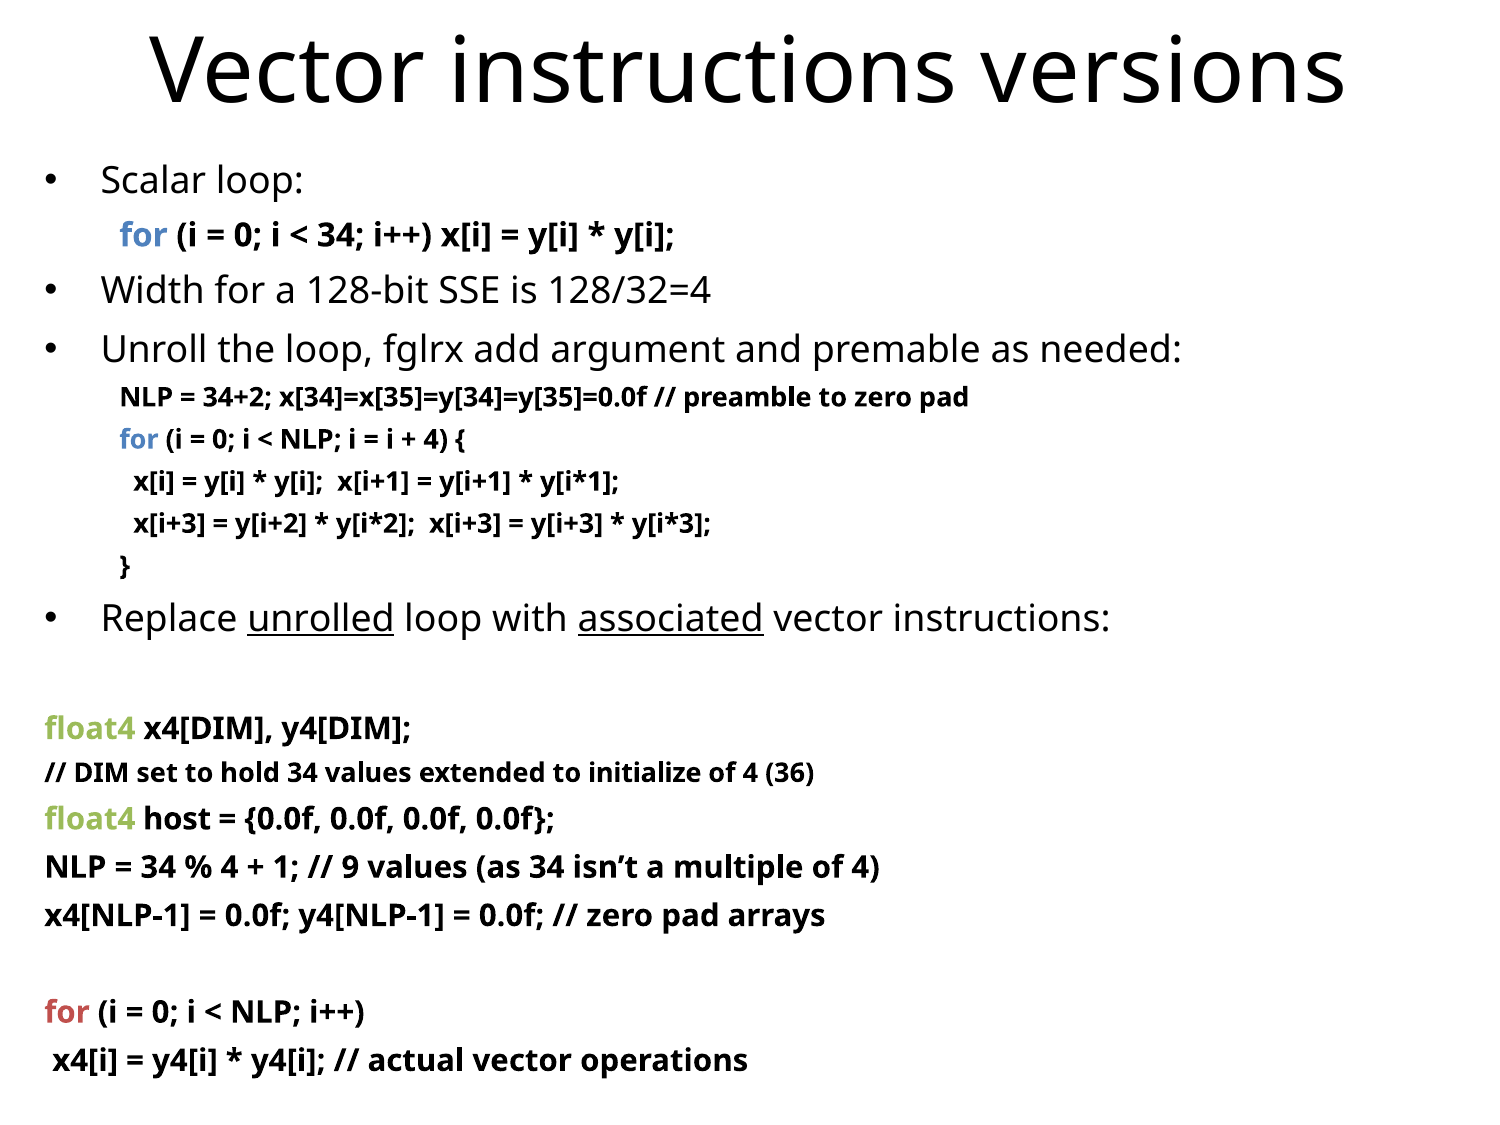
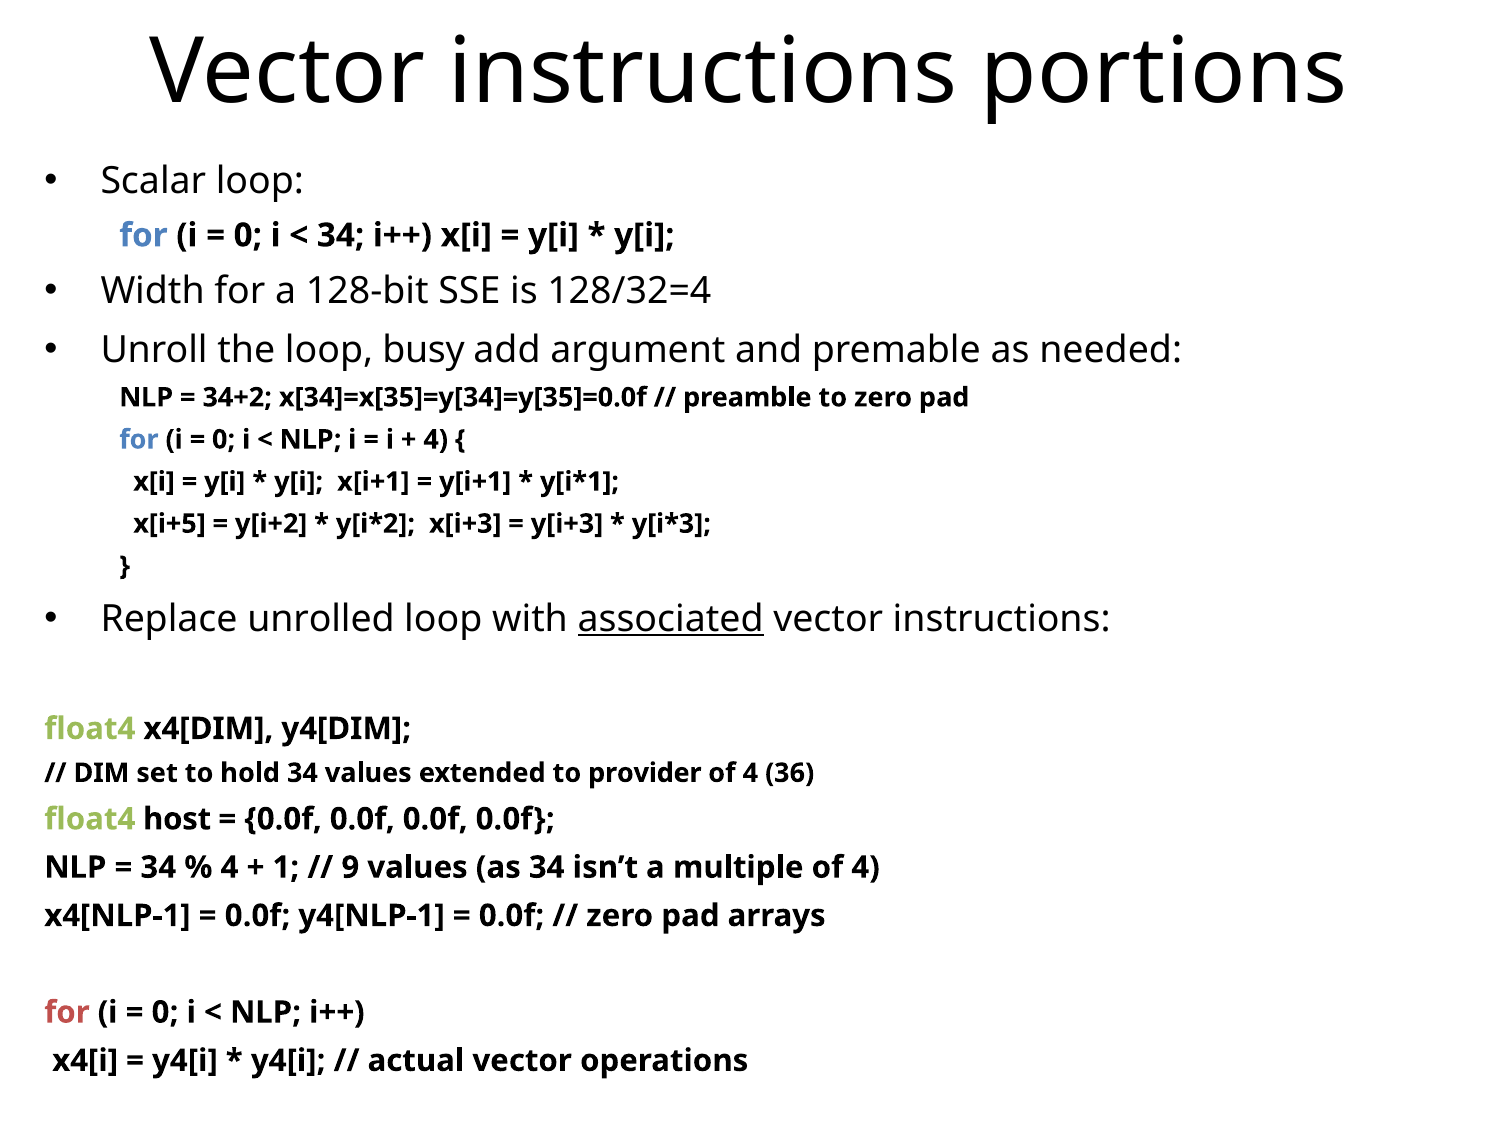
versions: versions -> portions (1164, 72)
fglrx: fglrx -> busy (424, 350)
x[i+3: x[i+3 -> x[i+5 (169, 524)
unrolled underline: present -> none (321, 619)
initialize: initialize -> provider (645, 773)
